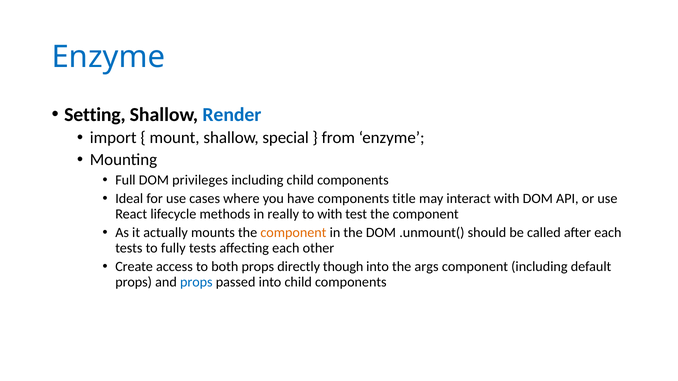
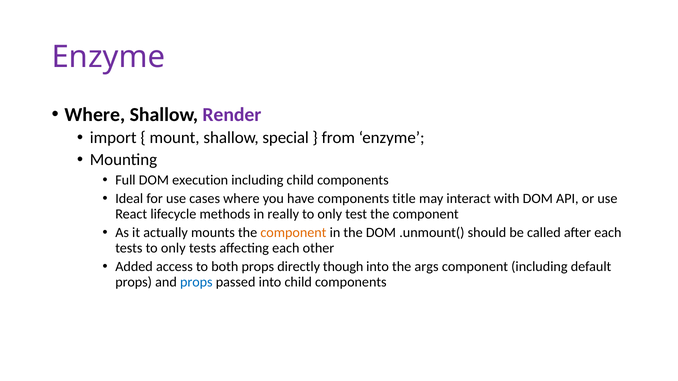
Enzyme colour: blue -> purple (108, 57)
Setting: Setting -> Where (95, 115)
Render colour: blue -> purple (232, 115)
privileges: privileges -> execution (200, 180)
with: with -> only (330, 214)
tests to fully: fully -> only (173, 248)
Create: Create -> Added (134, 267)
